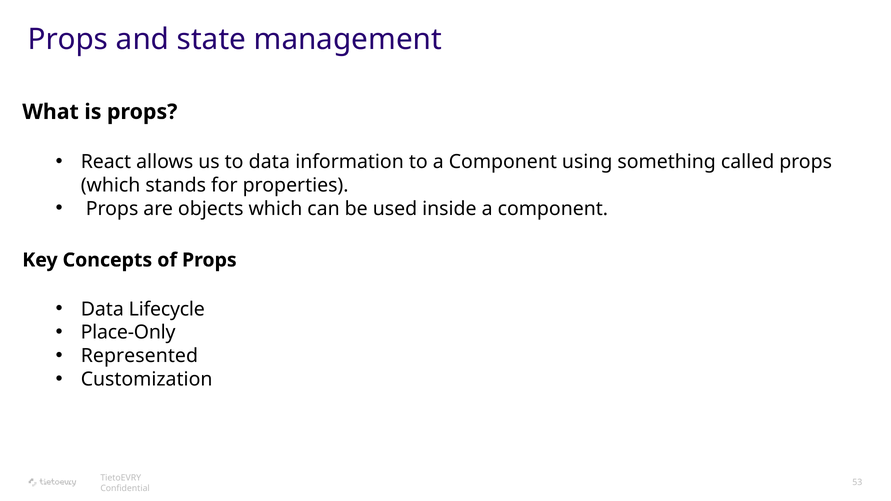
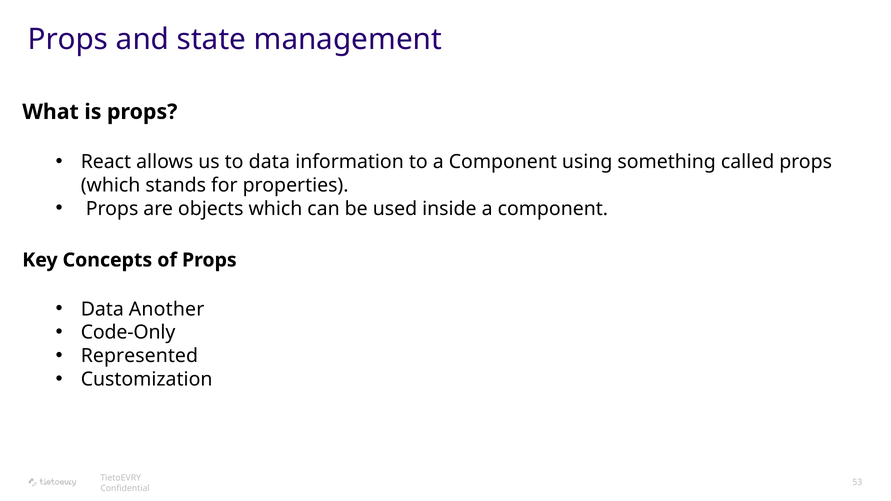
Lifecycle: Lifecycle -> Another (167, 309)
Place-Only: Place-Only -> Code-Only (128, 333)
